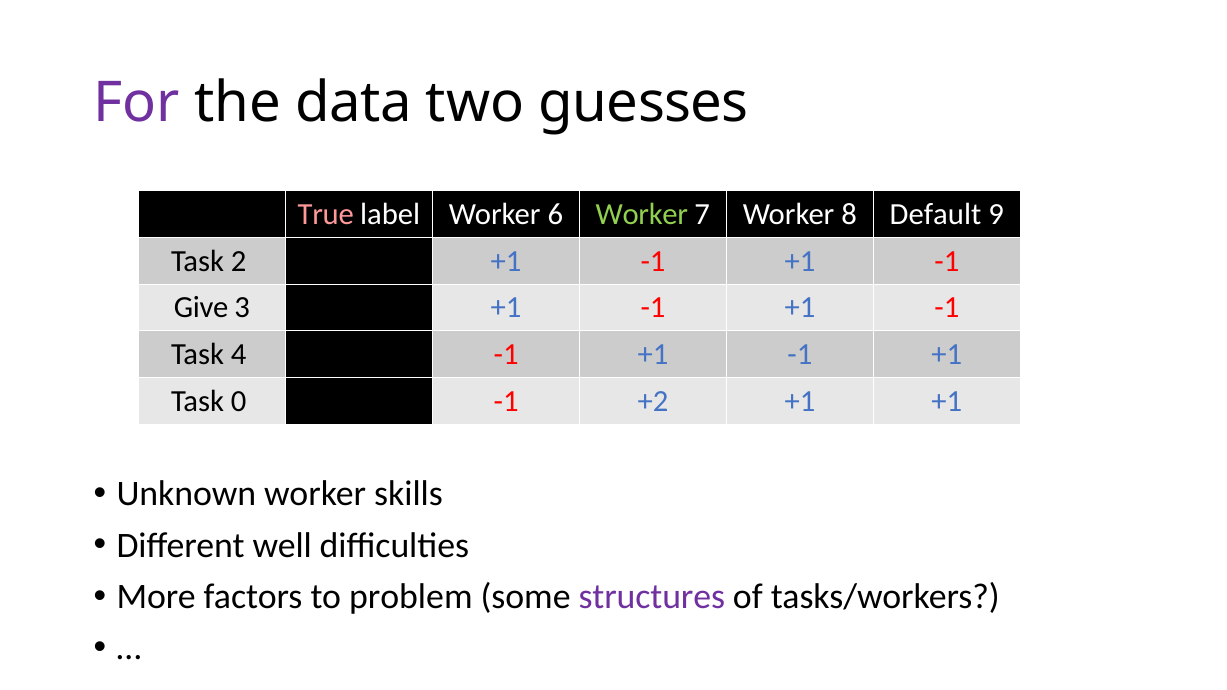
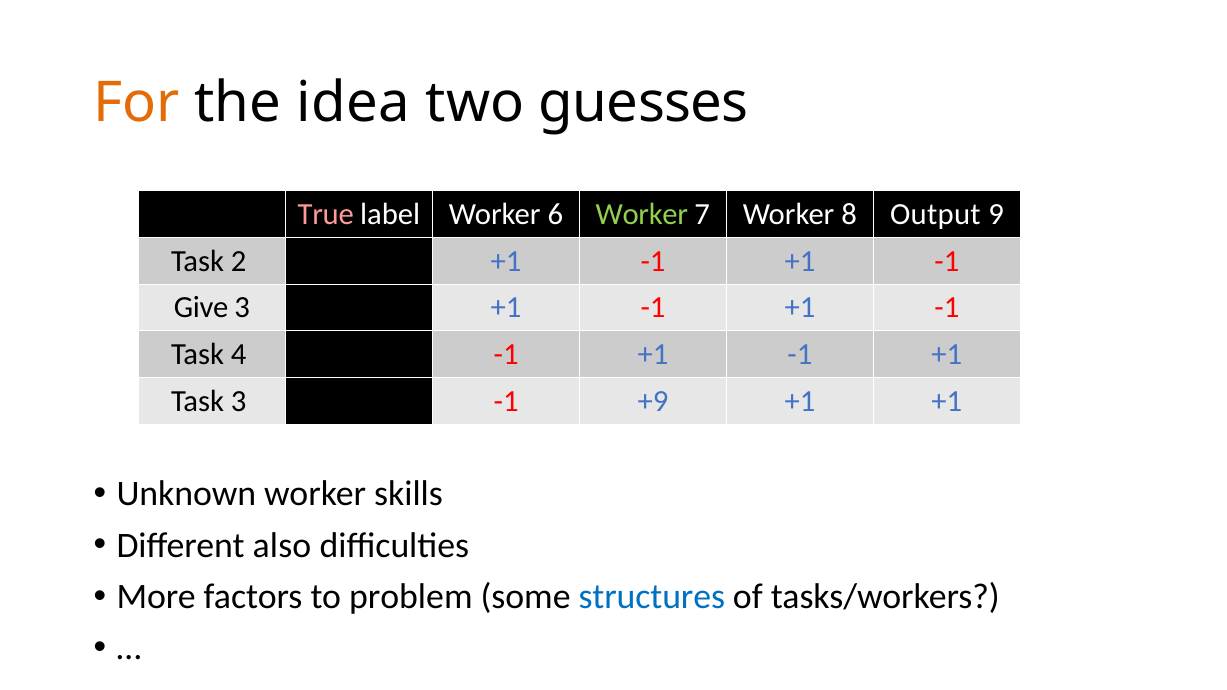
For colour: purple -> orange (137, 103)
data: data -> idea (353, 103)
Default: Default -> Output (935, 214)
Task 0: 0 -> 3 (239, 401)
+2: +2 -> +9 (653, 401)
well: well -> also (282, 545)
structures colour: purple -> blue (652, 597)
